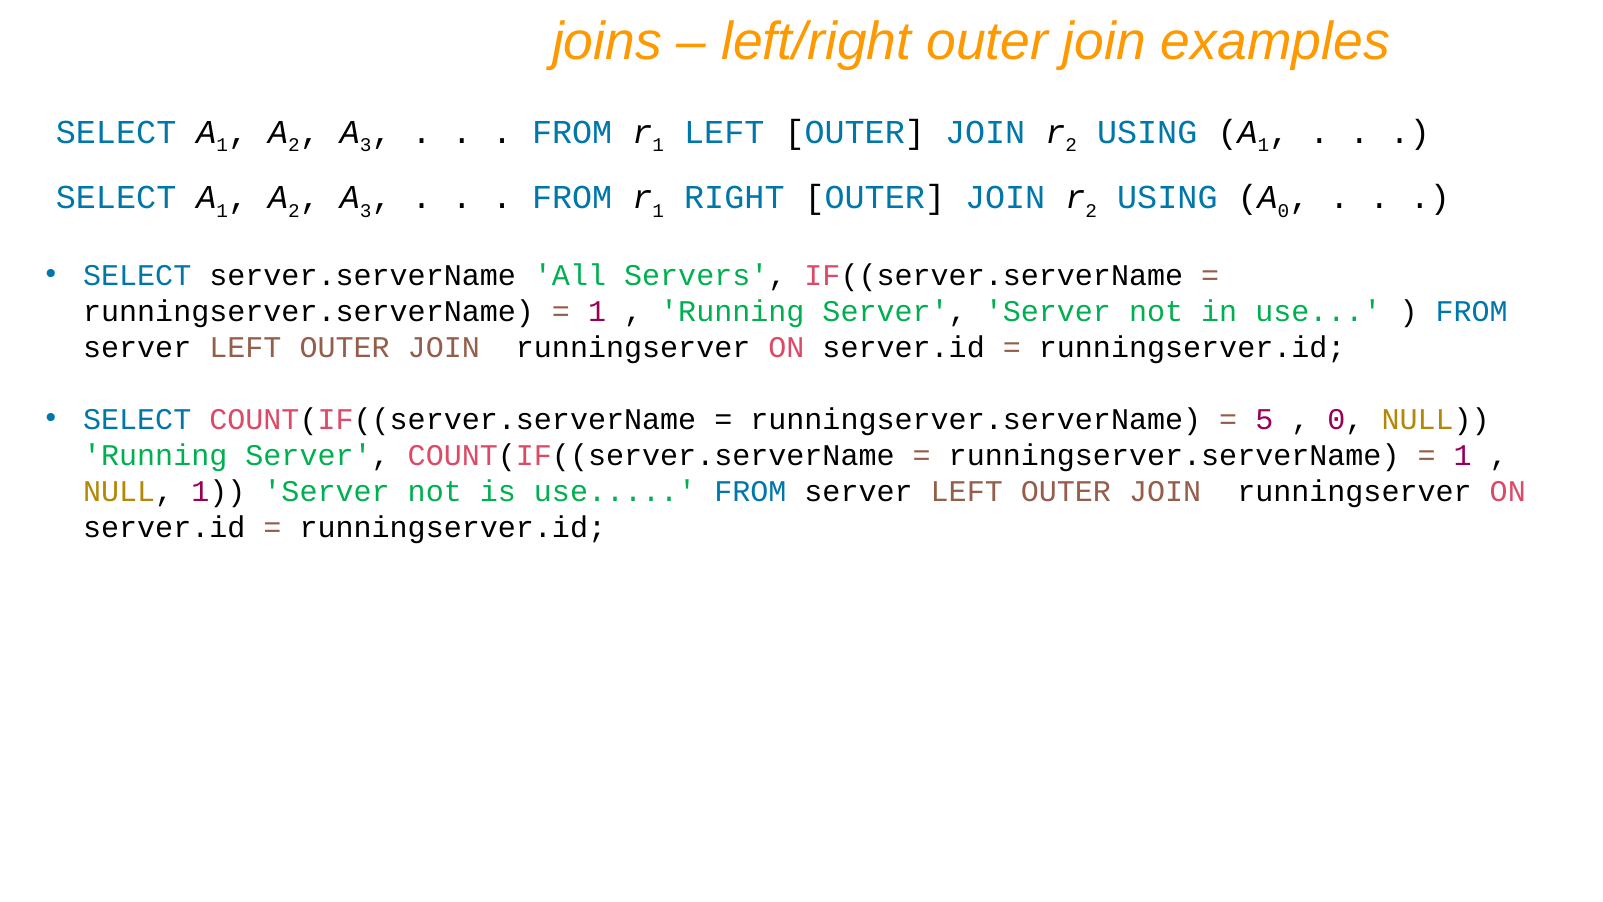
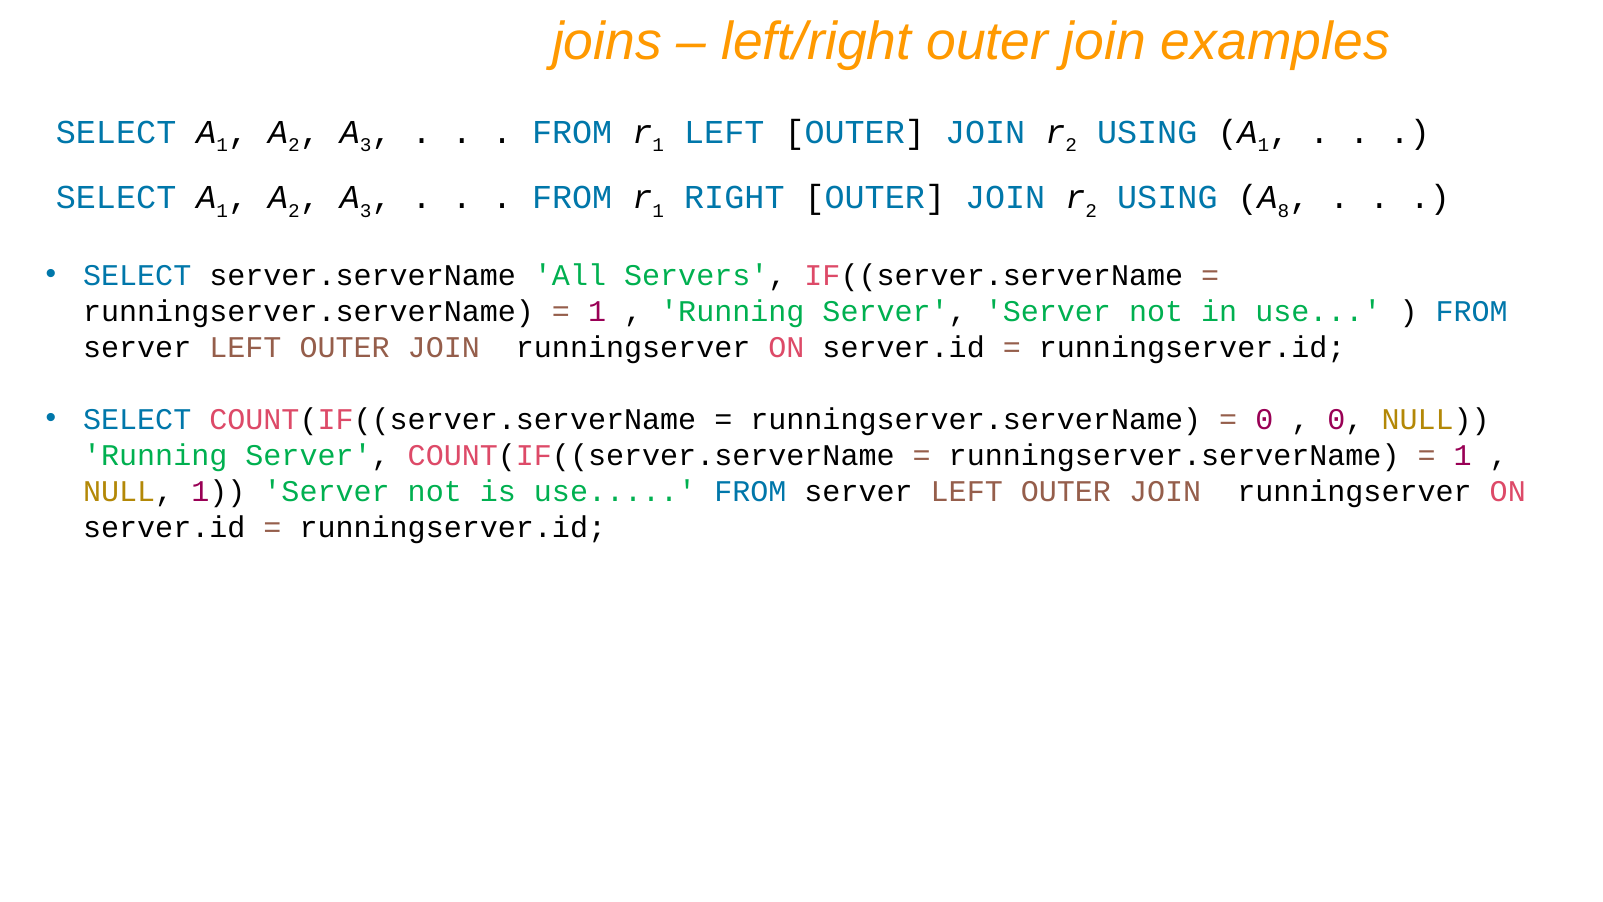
0: 0 -> 8 (1283, 211)
5: 5 -> 0 (1264, 419)
